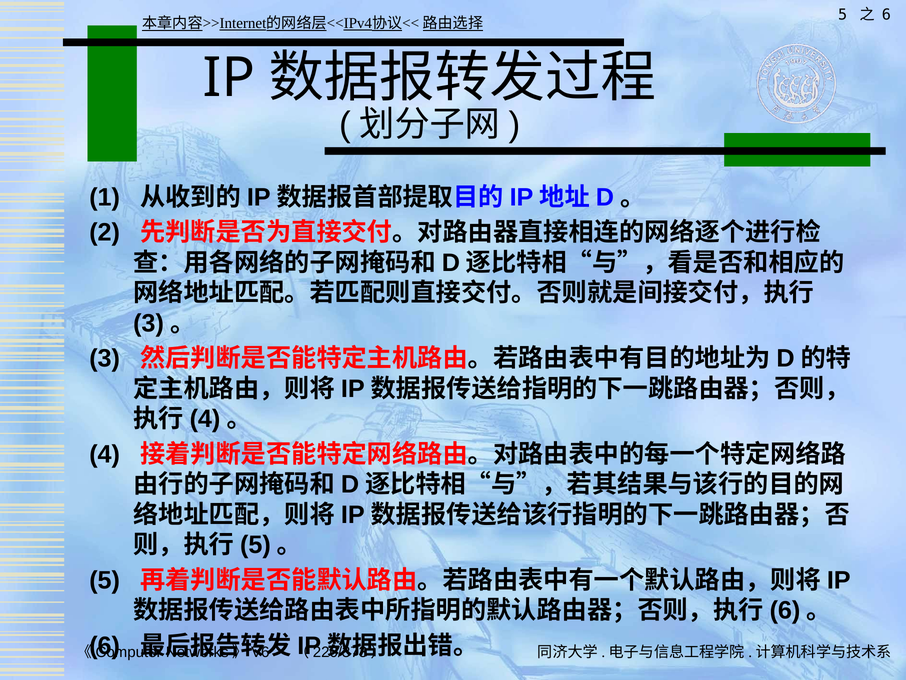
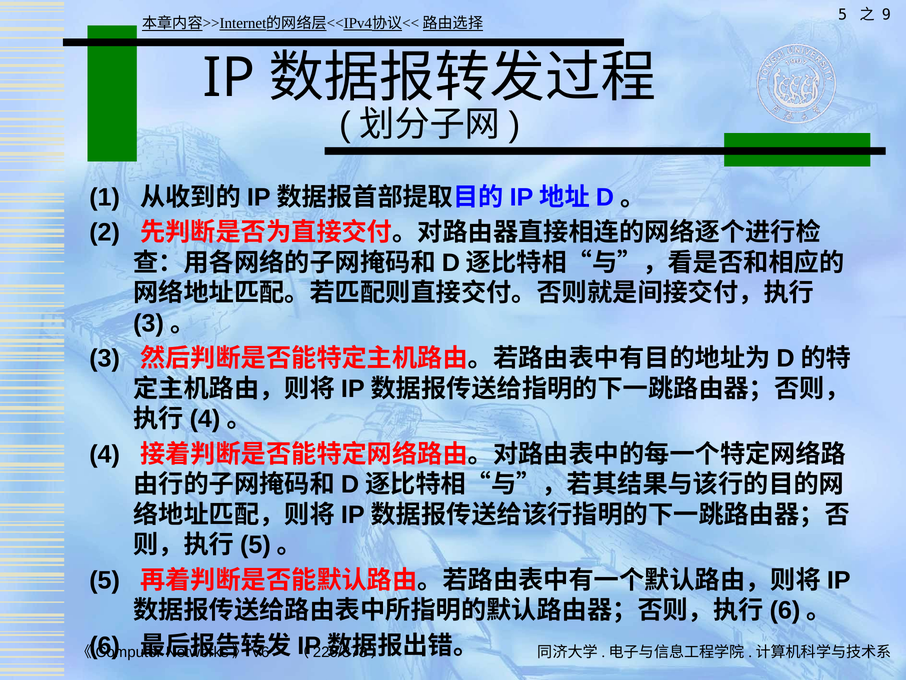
6: 6 -> 9 (886, 15)
